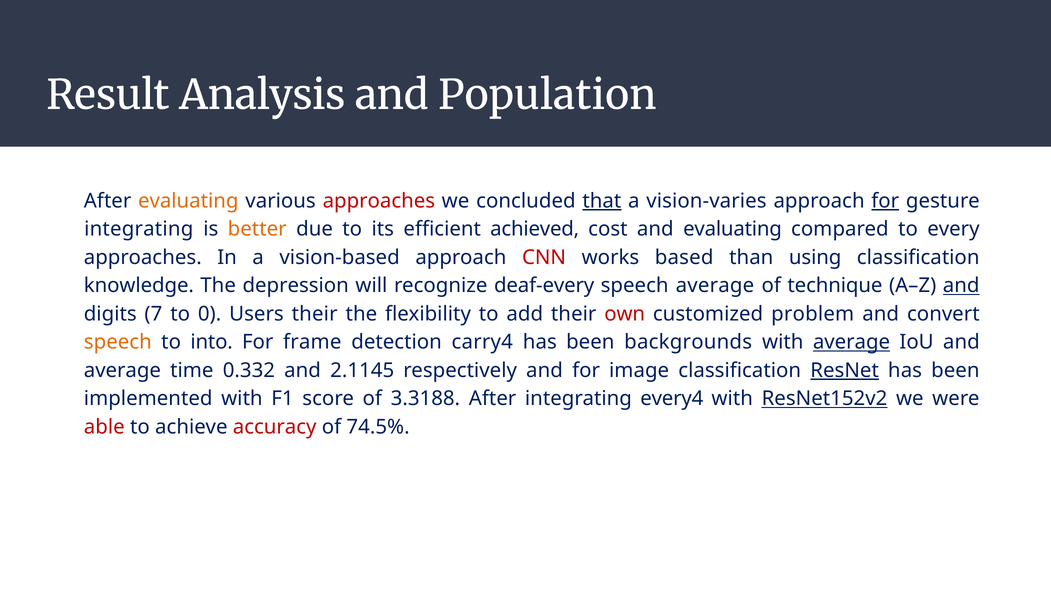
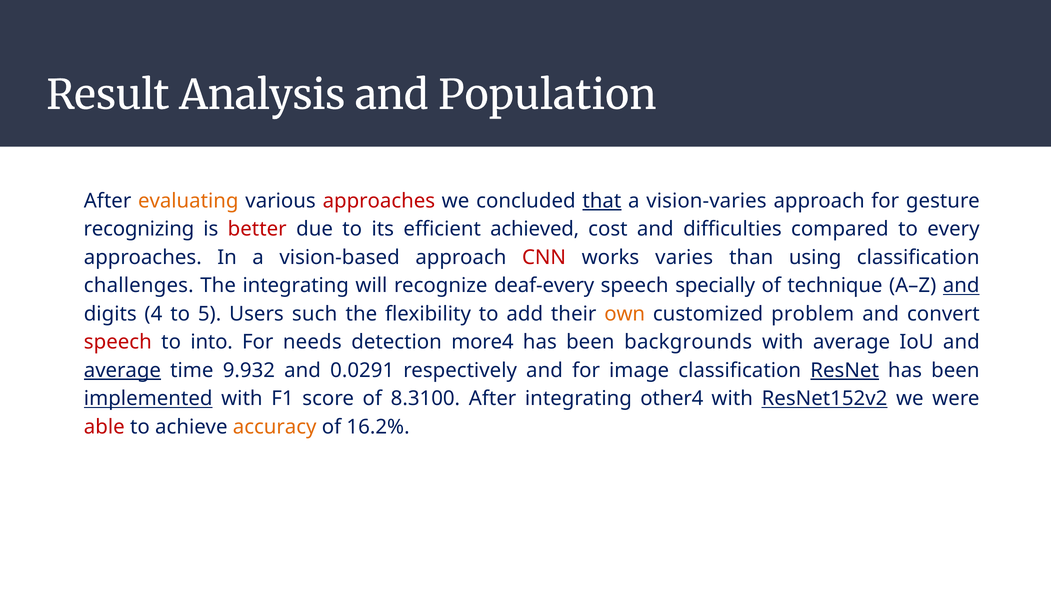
for underline: present -> none (885, 201)
integrating: integrating -> recognizing (139, 229)
better colour: orange -> red (257, 229)
and evaluating: evaluating -> difficulties (732, 229)
based: based -> varies (684, 258)
knowledge: knowledge -> challenges (139, 286)
The depression: depression -> integrating (296, 286)
speech average: average -> specially (715, 286)
7: 7 -> 4 (153, 314)
0: 0 -> 5 (210, 314)
Users their: their -> such (315, 314)
own colour: red -> orange (625, 314)
speech colour: orange -> red (118, 342)
frame: frame -> needs (312, 342)
carry4: carry4 -> more4 (482, 342)
average underline: present -> none (851, 342)
average underline: none -> present (122, 371)
0.332: 0.332 -> 9.932 (249, 371)
2.1145: 2.1145 -> 0.0291 (362, 371)
implemented underline: none -> present (148, 399)
3.3188: 3.3188 -> 8.3100 (425, 399)
every4: every4 -> other4 (672, 399)
accuracy colour: red -> orange (275, 427)
74.5%: 74.5% -> 16.2% (378, 427)
